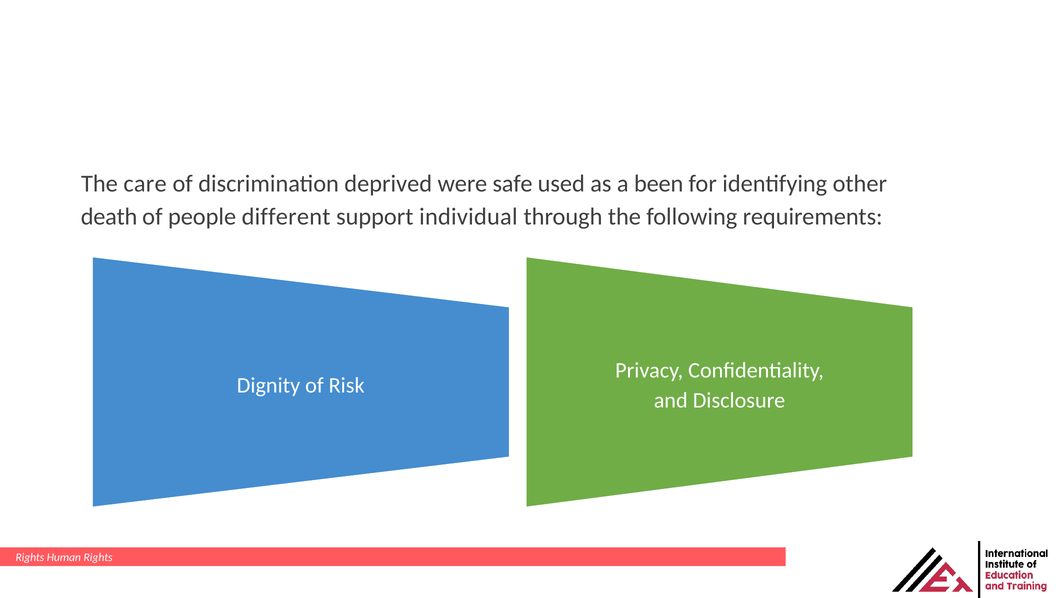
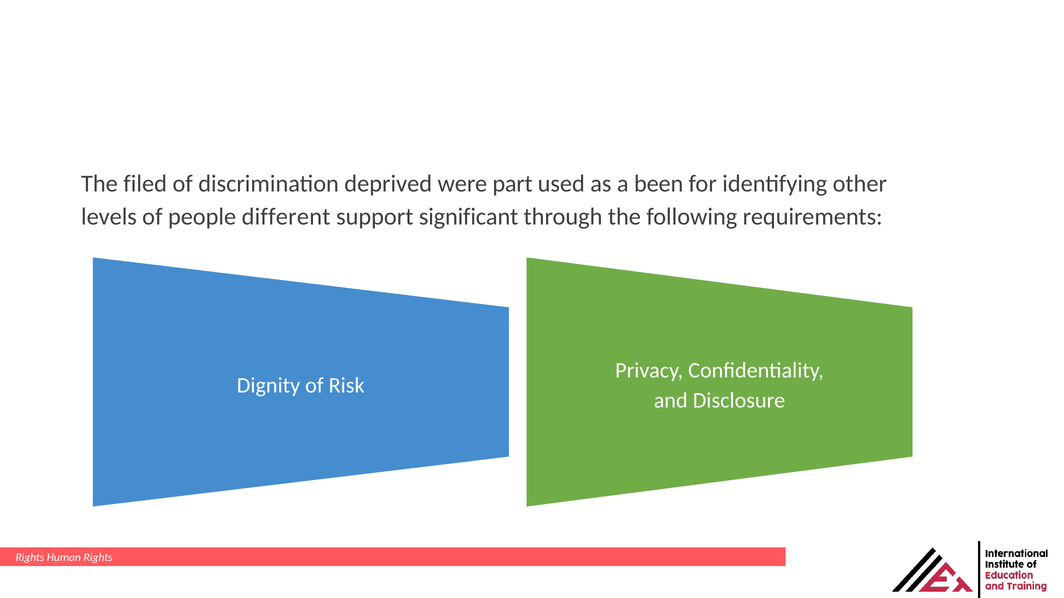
care: care -> filed (145, 184)
safe: safe -> part (513, 184)
death: death -> levels (109, 217)
individual: individual -> significant (469, 217)
